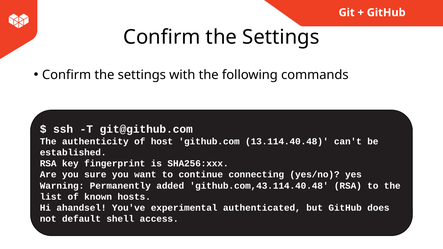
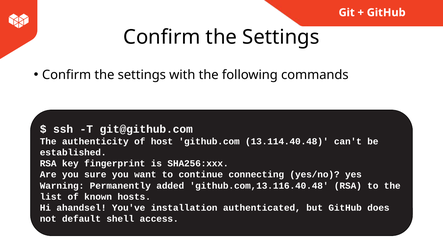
github.com,43.114.40.48: github.com,43.114.40.48 -> github.com,13.116.40.48 (259, 186)
experimental: experimental -> installation (184, 208)
